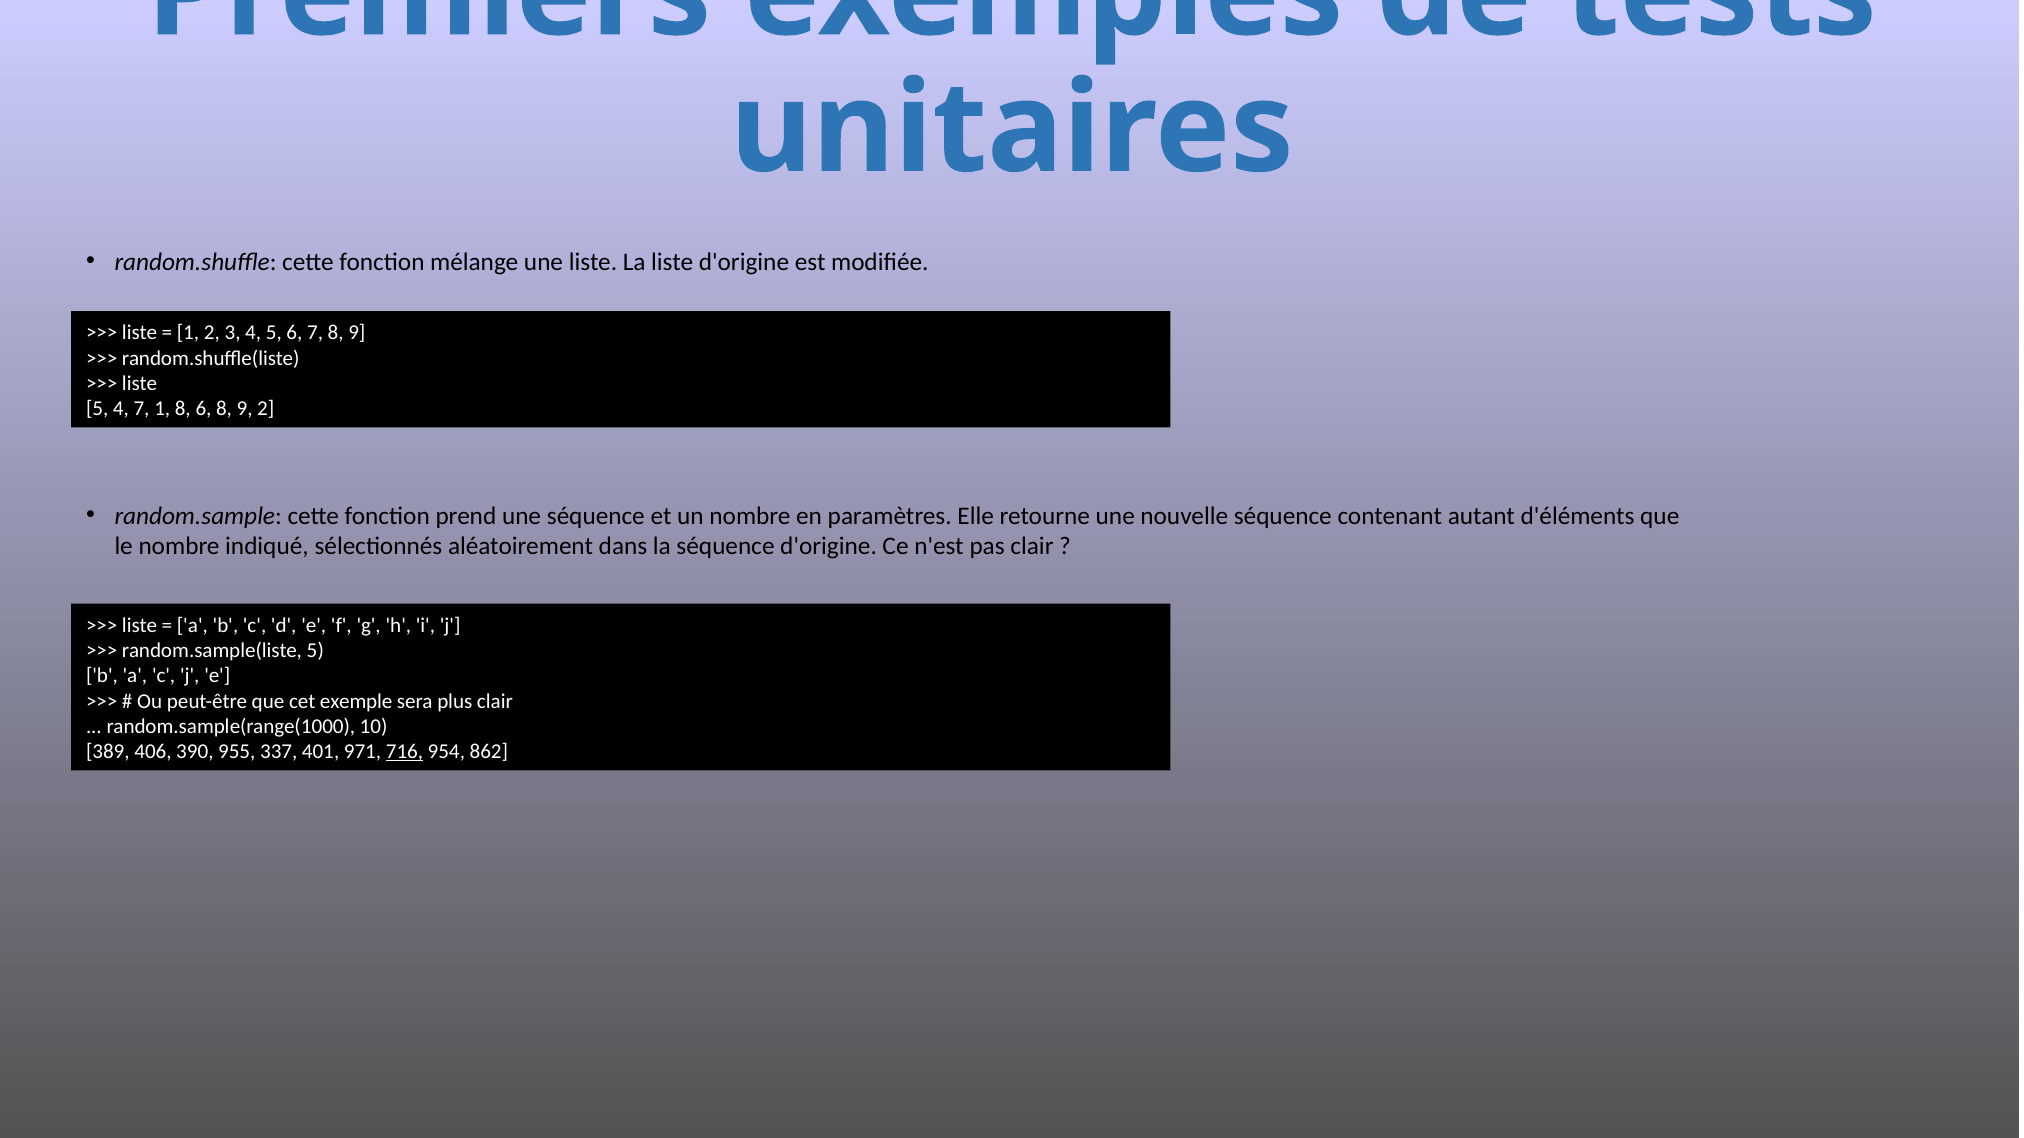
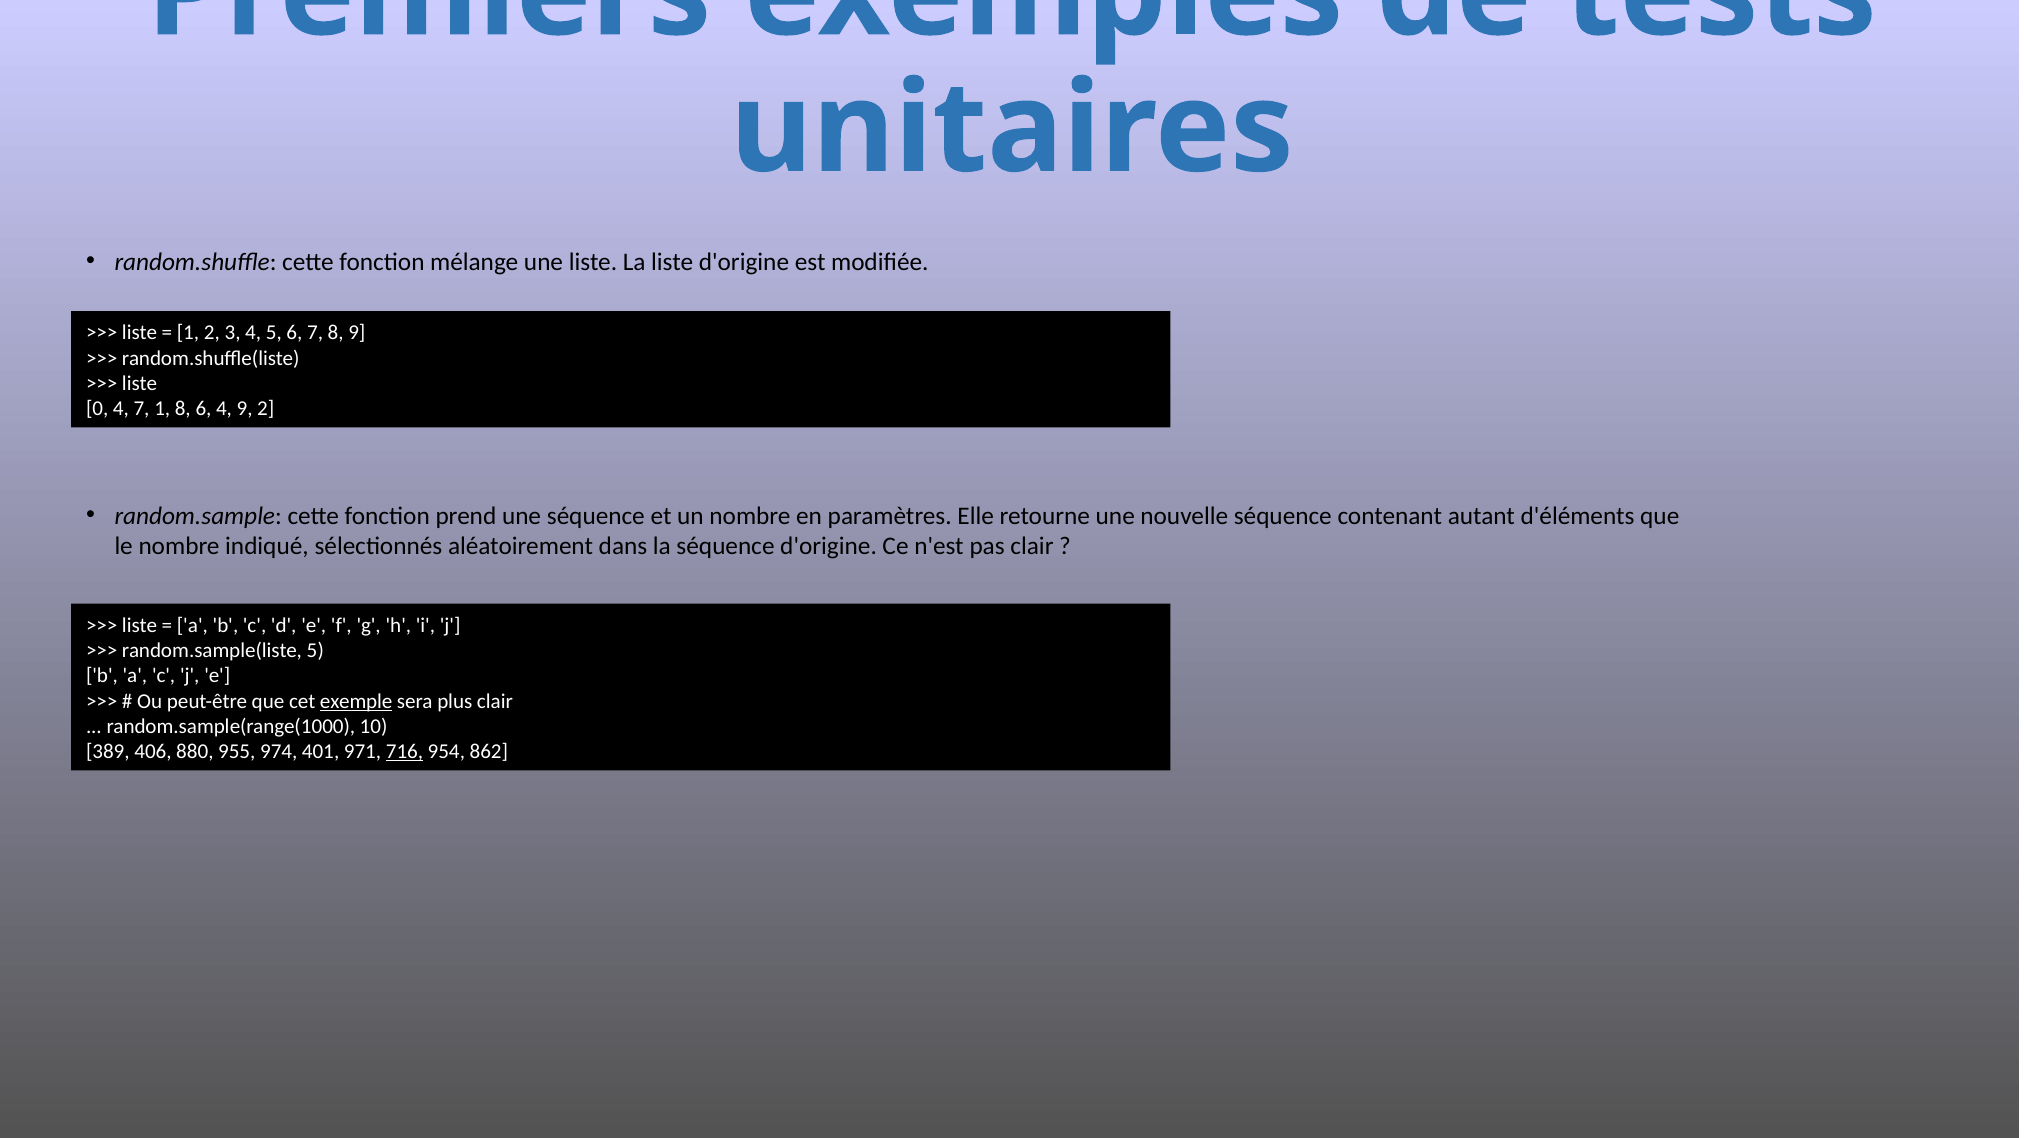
5: 5 -> 0 (97, 409)
6 8: 8 -> 4 (224, 409)
exemple underline: none -> present (356, 701)
390: 390 -> 880 (195, 752)
337: 337 -> 974 (279, 752)
